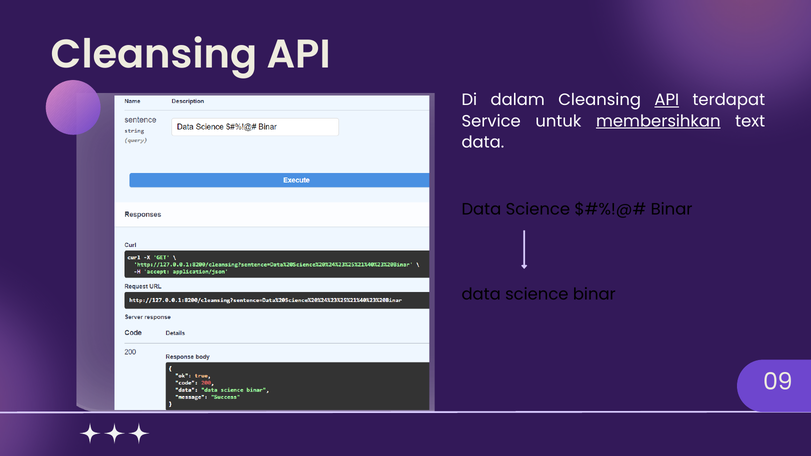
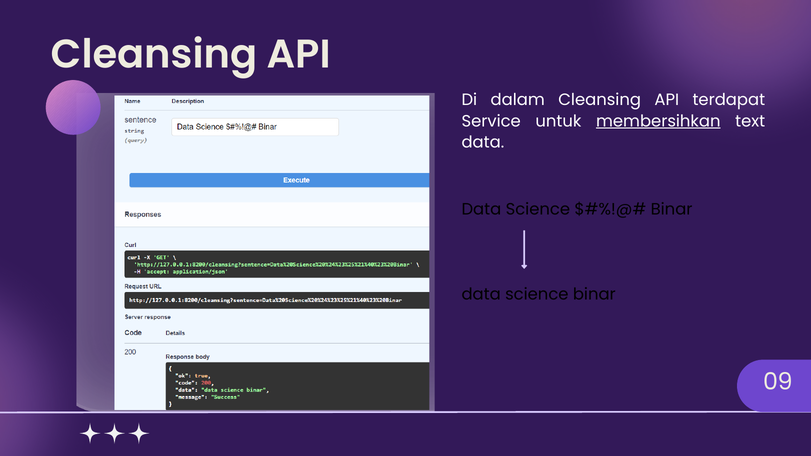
API underline: present -> none (667, 100)
